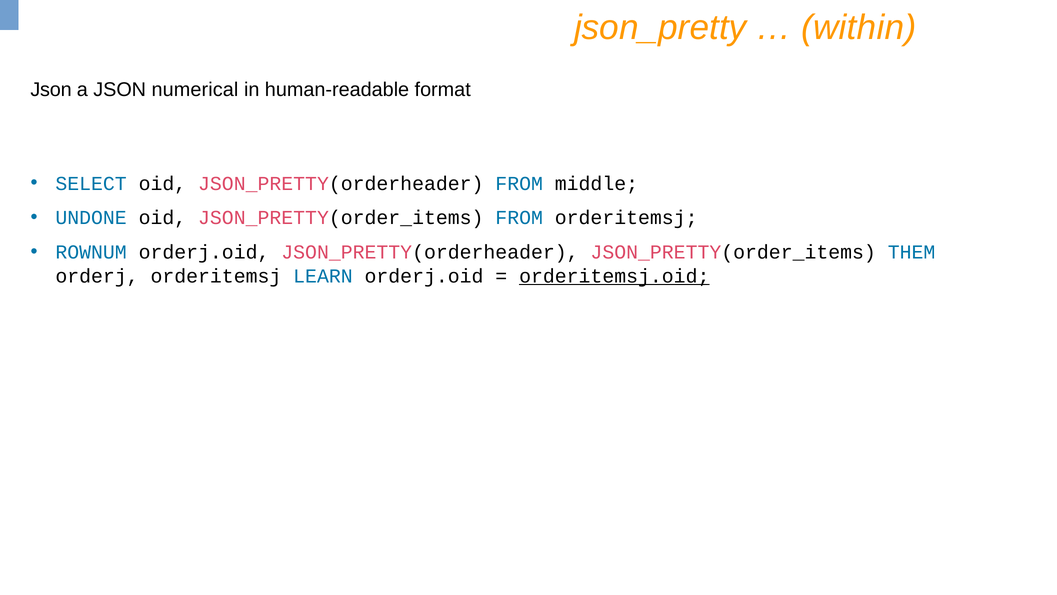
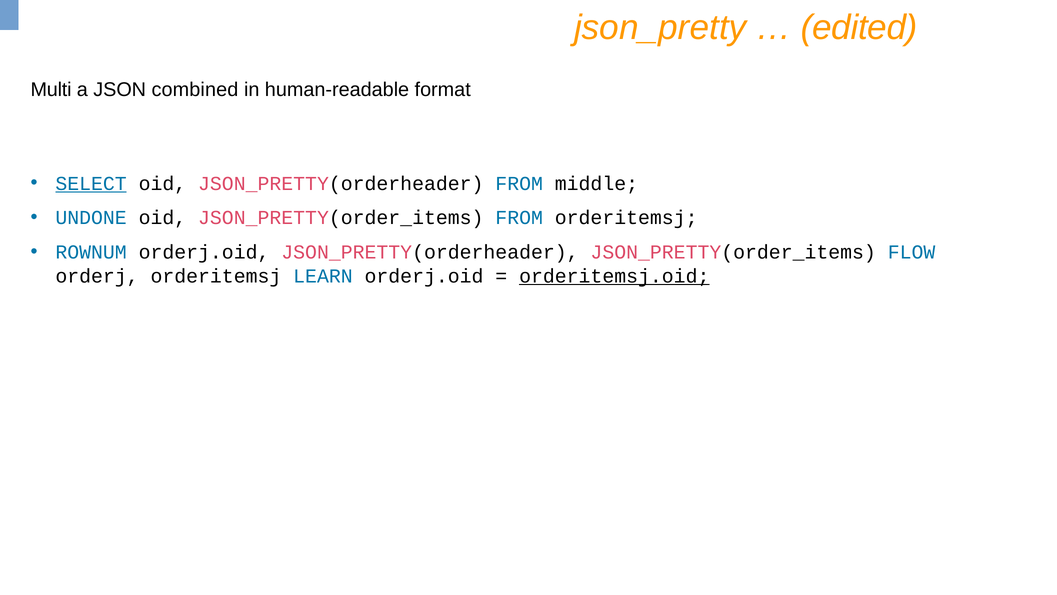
within: within -> edited (859, 28)
Json: Json -> Multi (51, 90)
numerical: numerical -> combined (195, 90)
SELECT underline: none -> present (91, 183)
THEM: THEM -> FLOW (912, 252)
